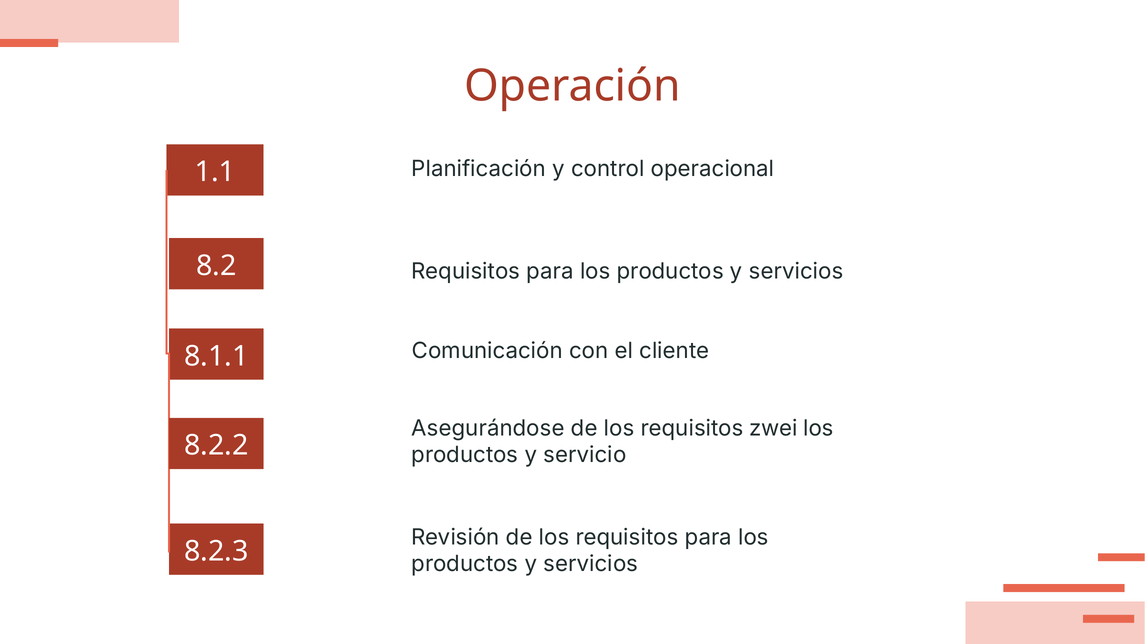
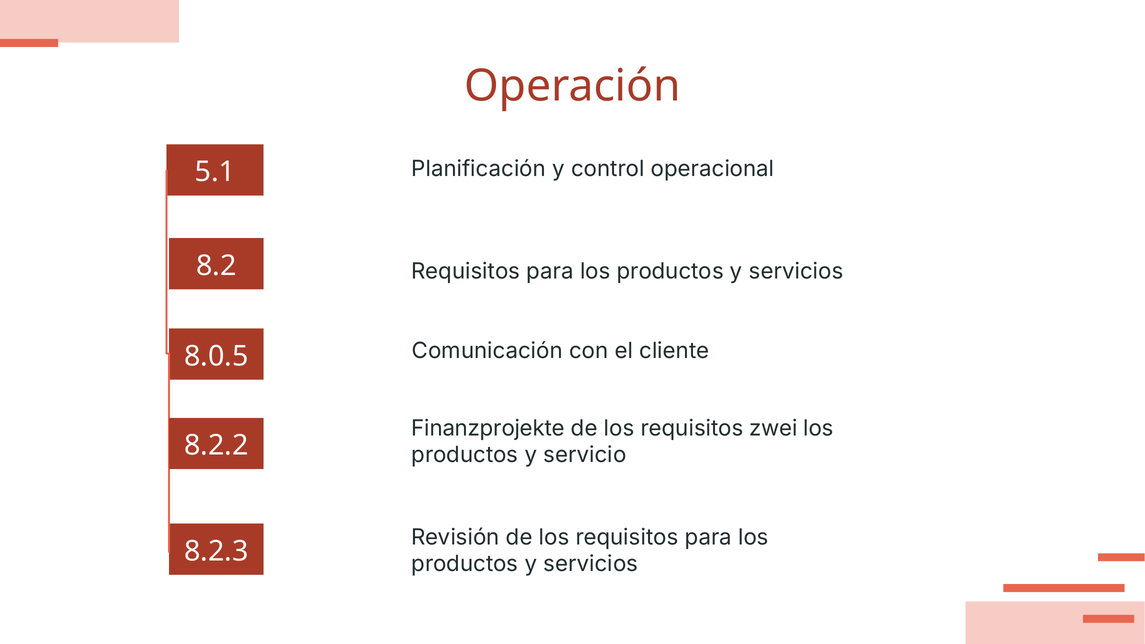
1.1: 1.1 -> 5.1 (215, 172)
8.1.1: 8.1.1 -> 8.0.5 (216, 356)
Asegurándose: Asegurándose -> Finanzprojekte (488, 428)
